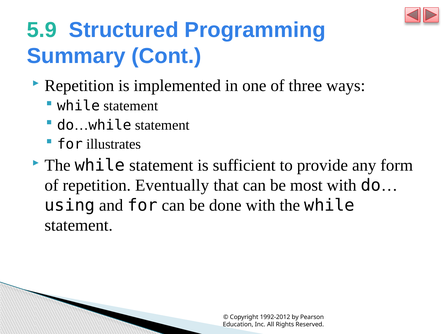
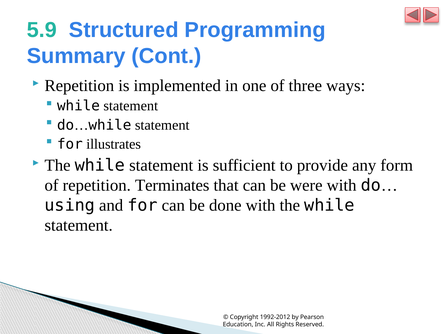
Eventually: Eventually -> Terminates (172, 186)
most: most -> were (306, 186)
